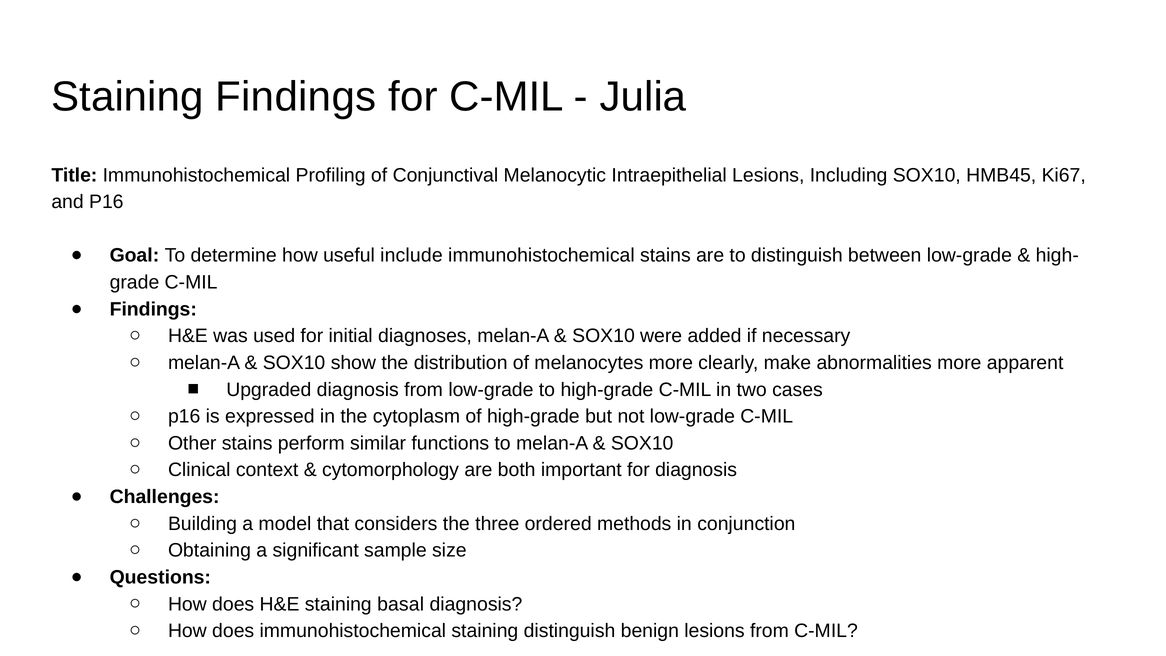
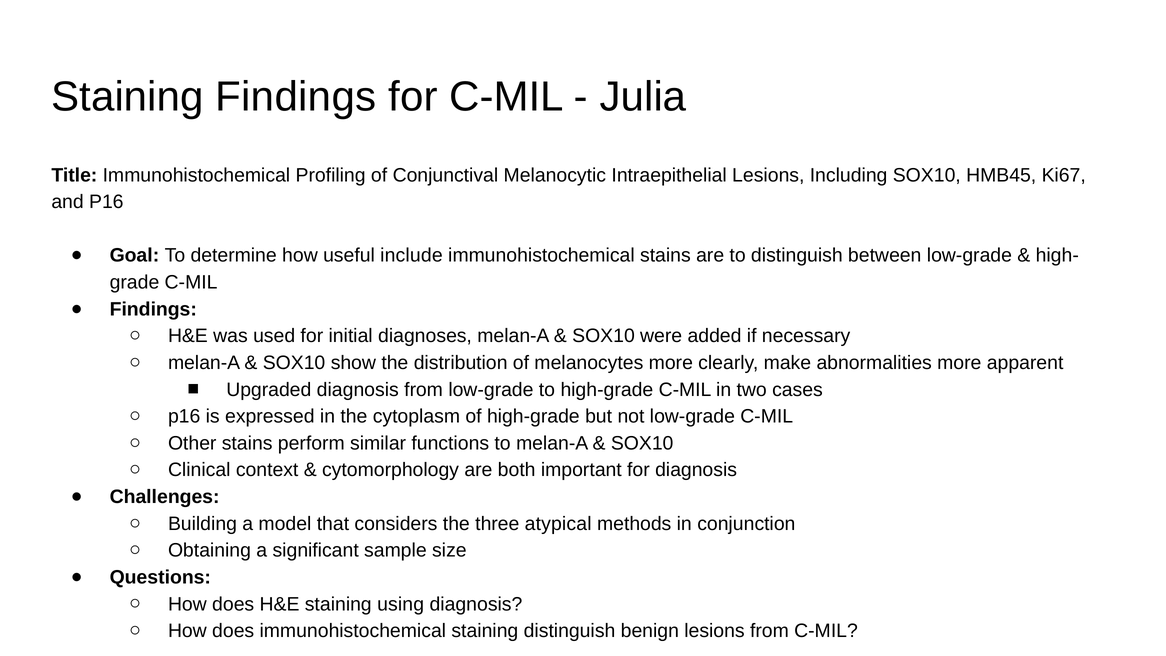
ordered: ordered -> atypical (558, 524)
basal: basal -> using (401, 604)
